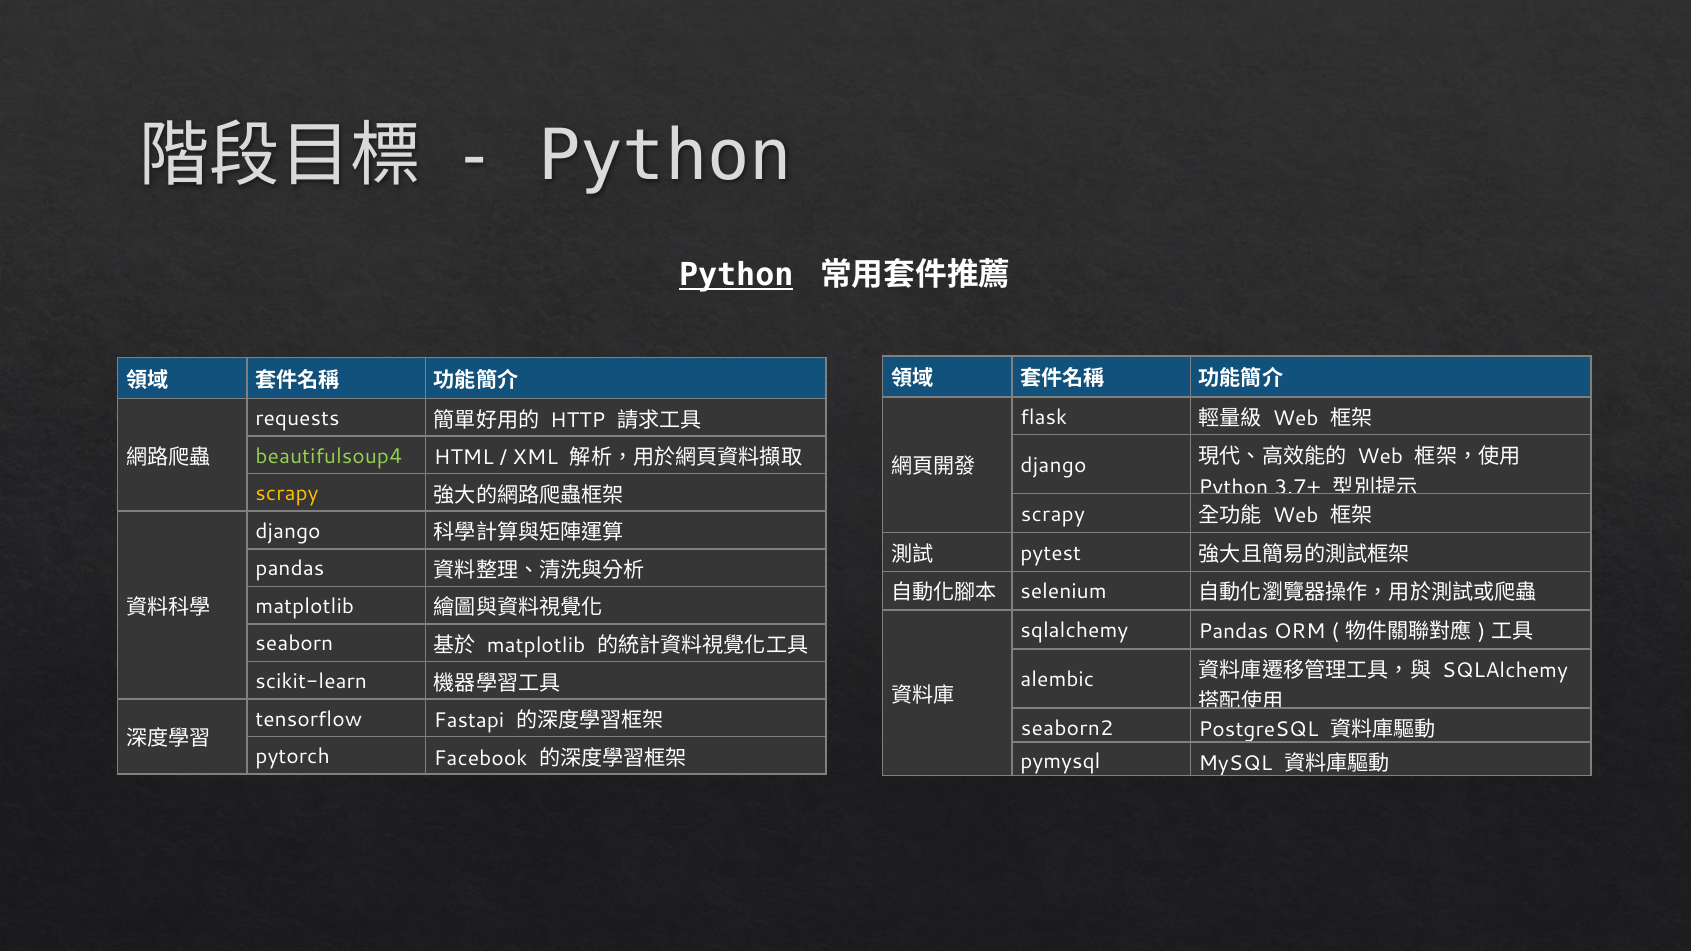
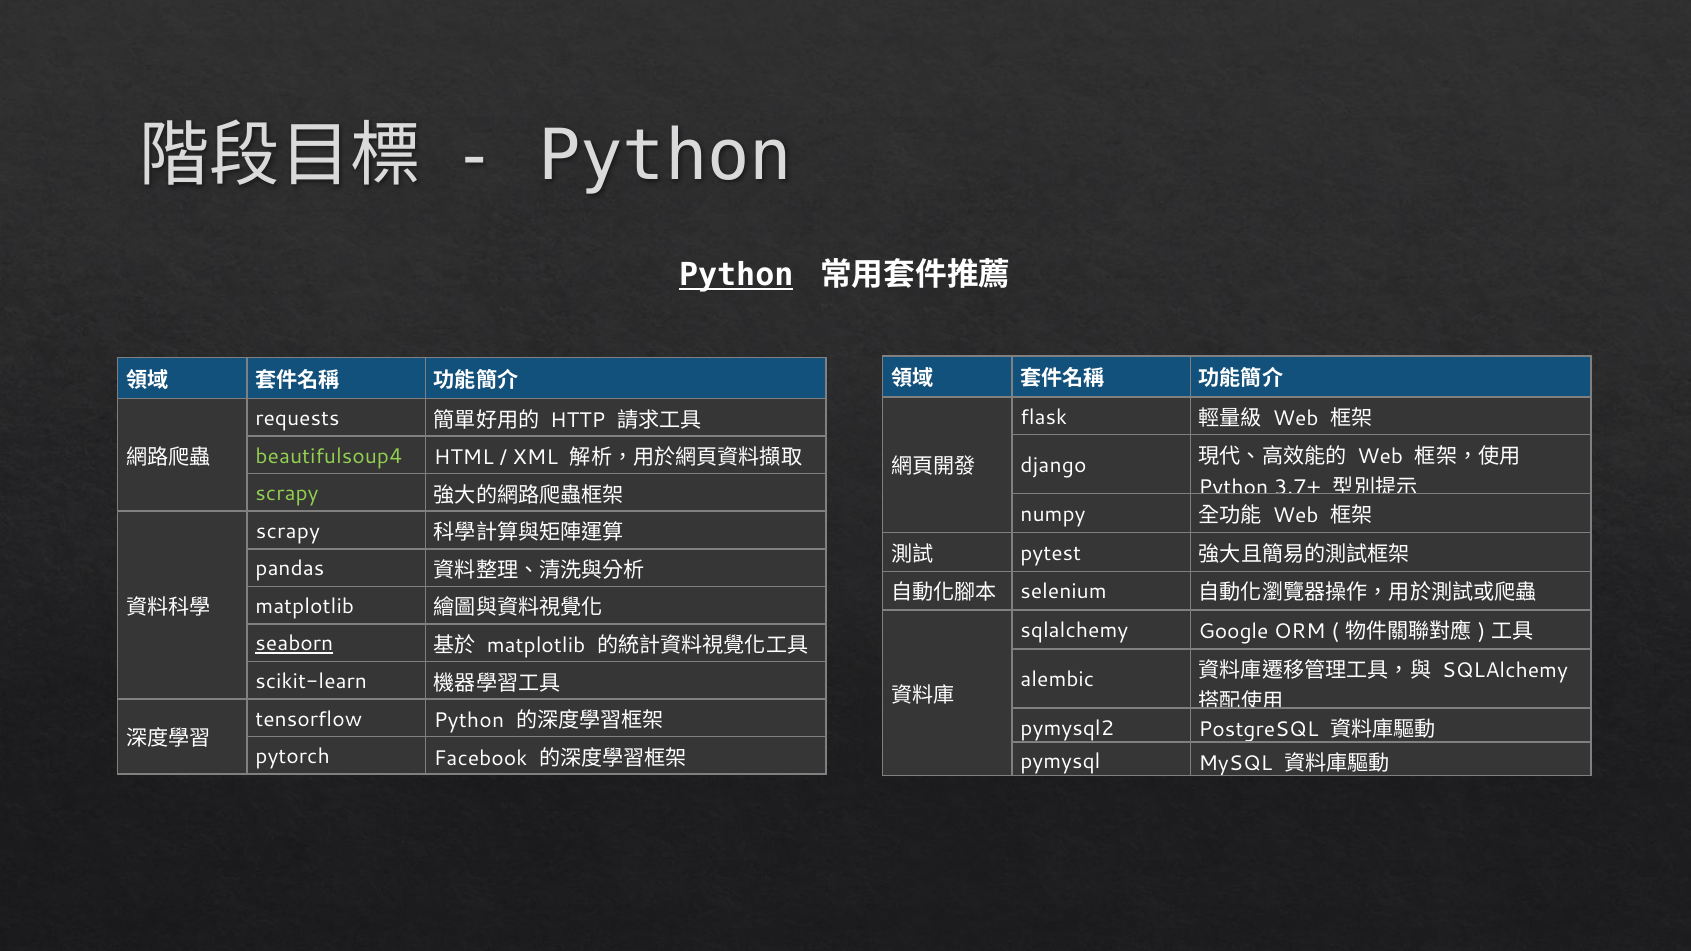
scrapy colour: yellow -> light green (287, 494)
scrapy: scrapy -> numpy (1053, 514)
django: django -> scrapy (288, 531)
sqlalchemy Pandas: Pandas -> Google (1234, 632)
seaborn underline: none -> present (294, 644)
tensorflow Fastapi: Fastapi -> Python (469, 721)
seaborn2: seaborn2 -> pymysql2 (1067, 728)
